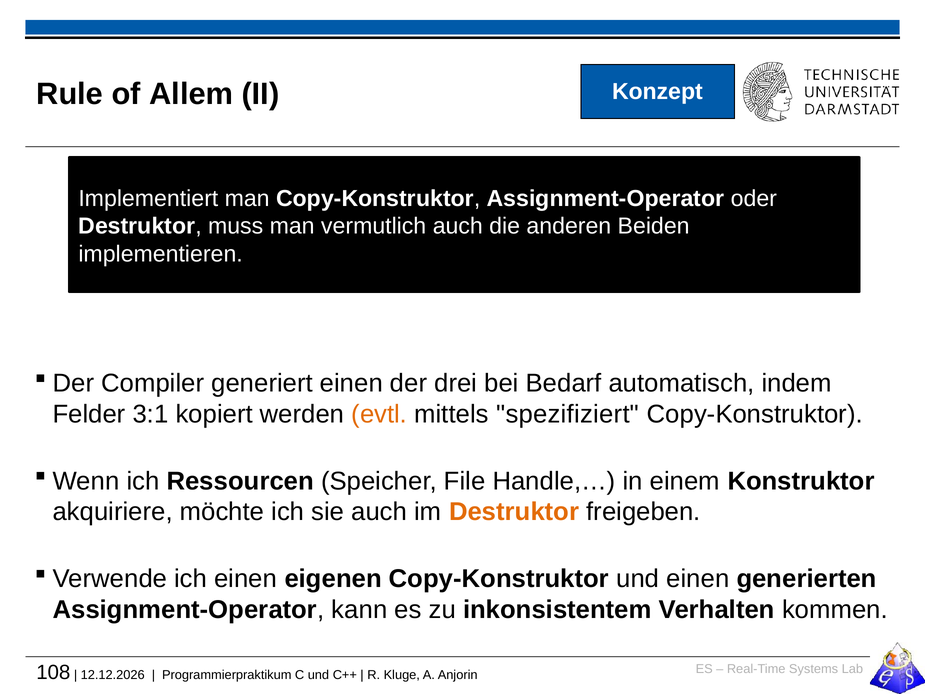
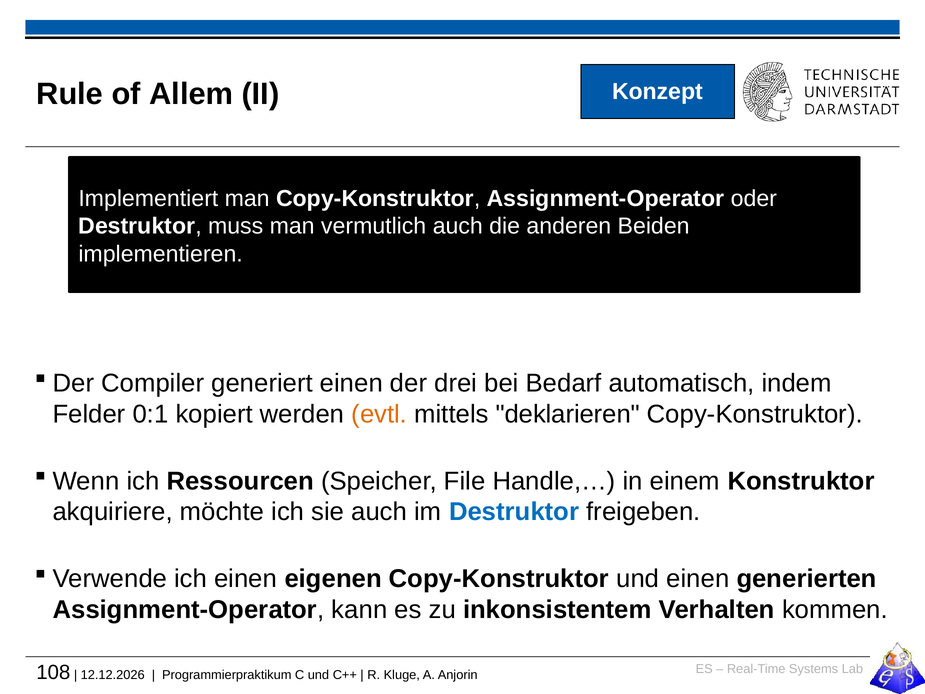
3:1: 3:1 -> 0:1 (151, 414)
spezifiziert: spezifiziert -> deklarieren (568, 414)
Destruktor colour: orange -> blue (514, 512)
